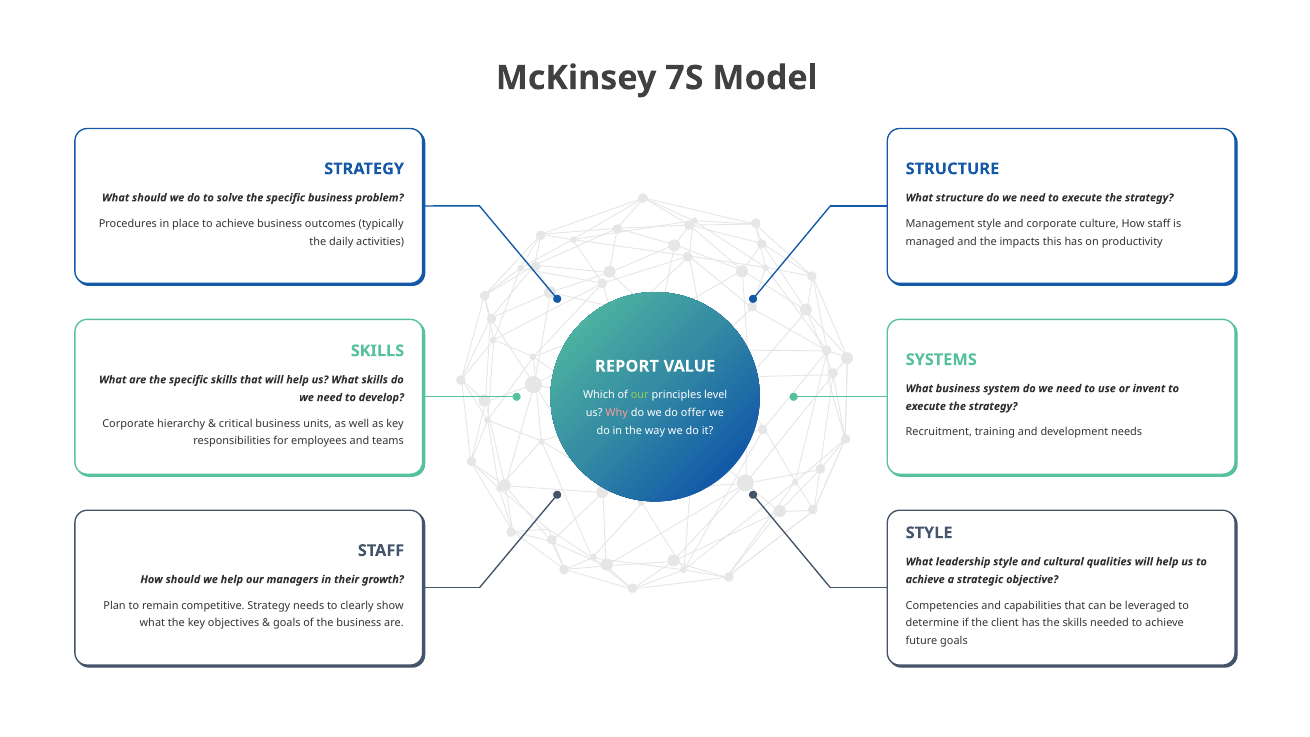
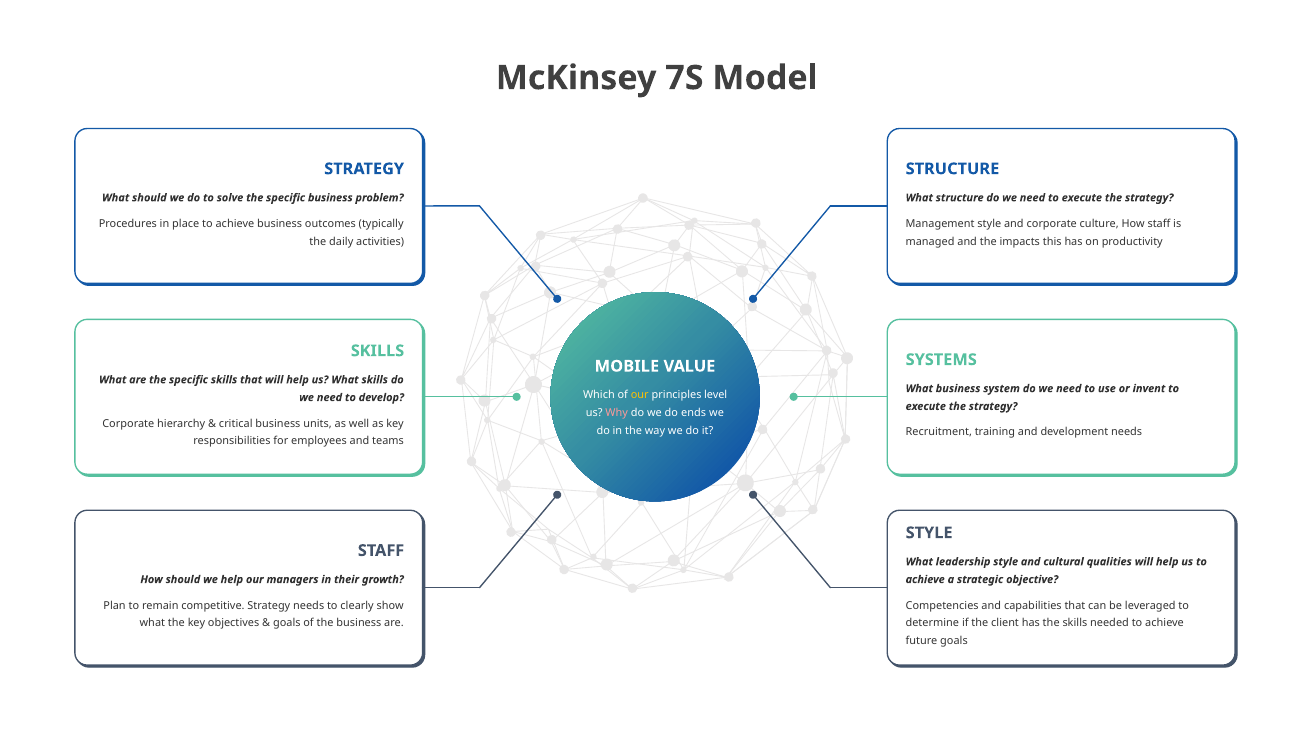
REPORT: REPORT -> MOBILE (627, 366)
our colour: light green -> yellow (640, 395)
offer: offer -> ends (694, 413)
